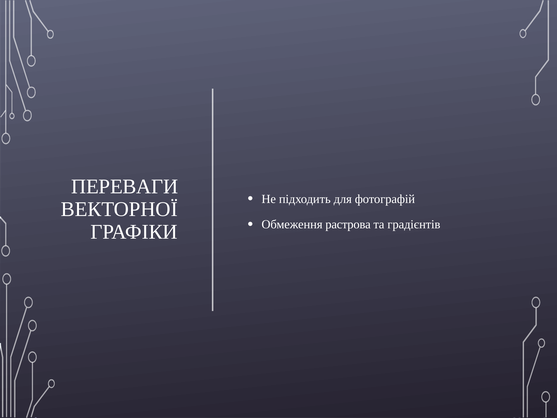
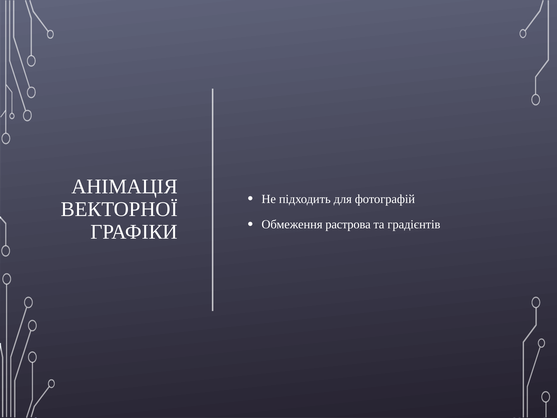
ПЕРЕВАГИ: ПЕРЕВАГИ -> АНІМАЦІЯ (125, 187)
